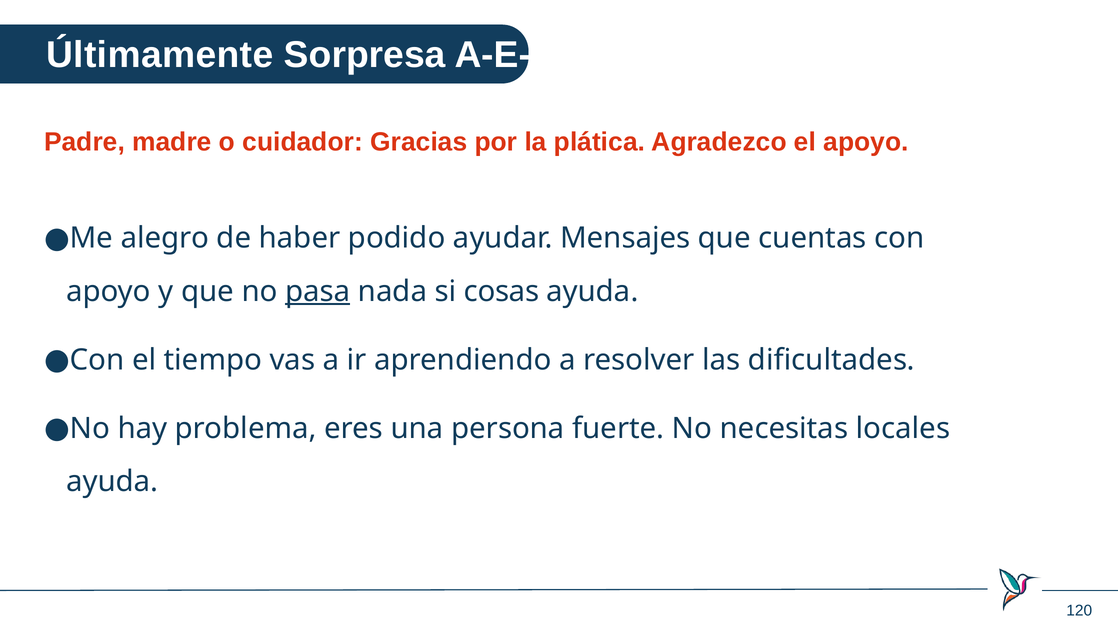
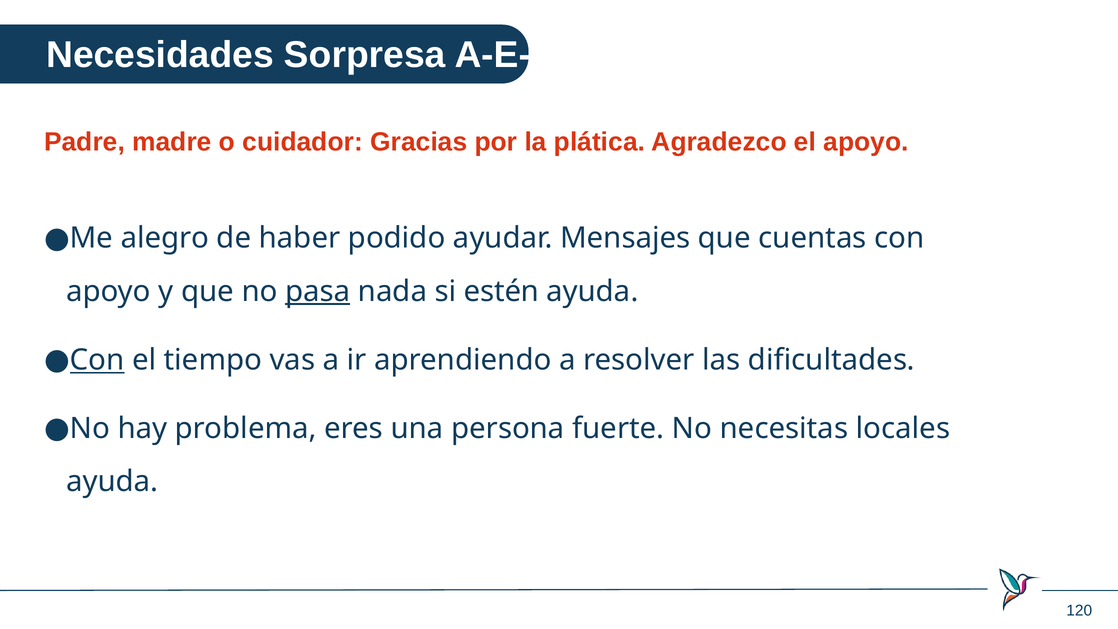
Últimamente: Últimamente -> Necesidades (160, 55)
cosas: cosas -> estén (502, 291)
Con underline: none -> present (97, 360)
